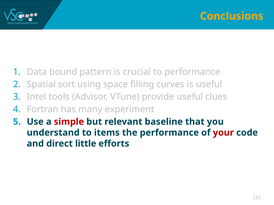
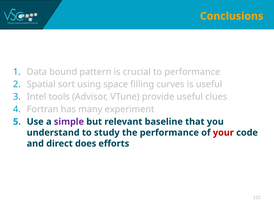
simple colour: red -> purple (69, 122)
items: items -> study (107, 133)
little: little -> does (86, 144)
